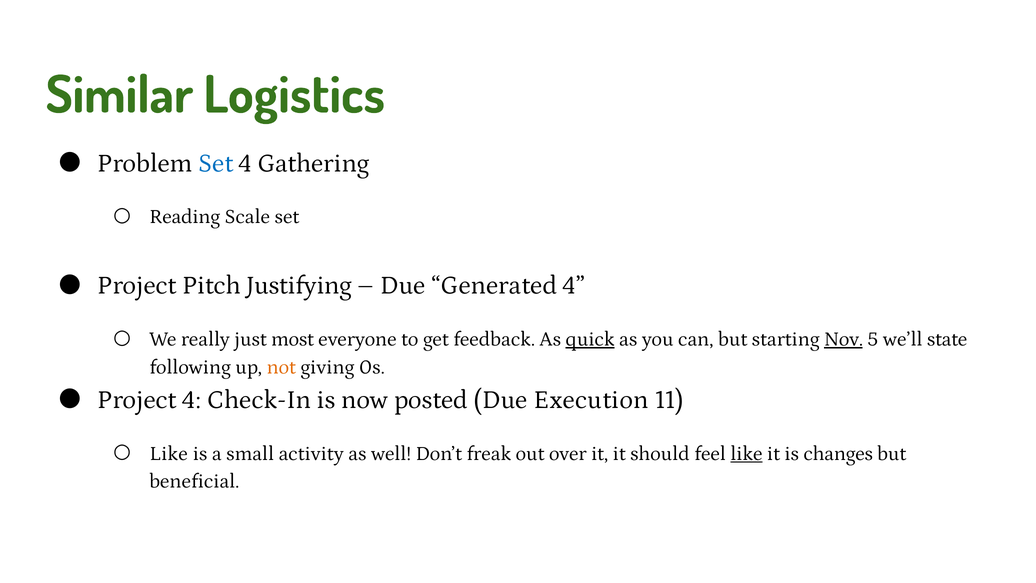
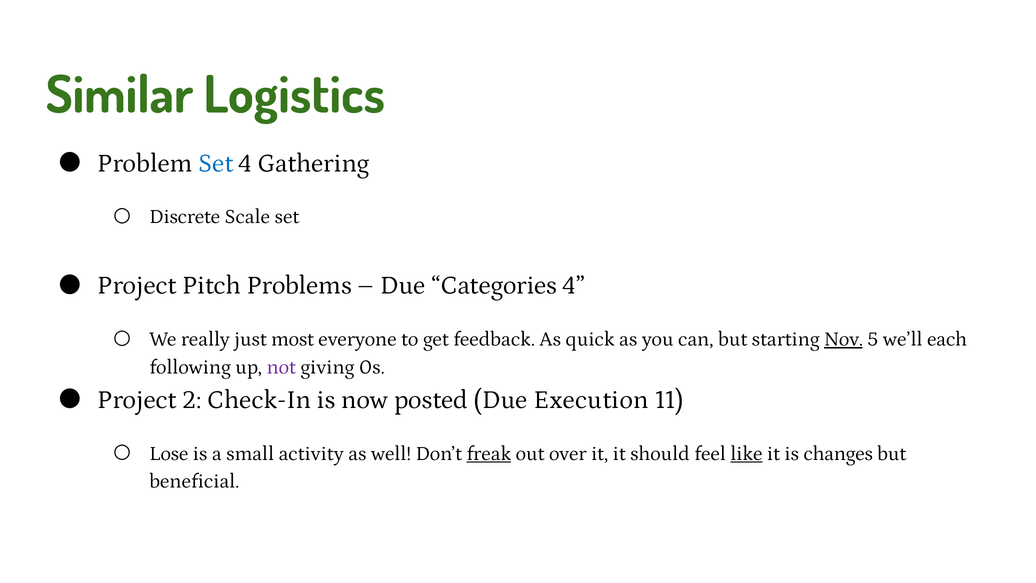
Reading: Reading -> Discrete (185, 217)
Justifying: Justifying -> Problems (299, 285)
Generated: Generated -> Categories (494, 285)
quick underline: present -> none (590, 339)
state: state -> each (947, 339)
not colour: orange -> purple (281, 367)
Project 4: 4 -> 2 (192, 399)
Like: Like -> Lose (169, 453)
freak underline: none -> present (489, 453)
